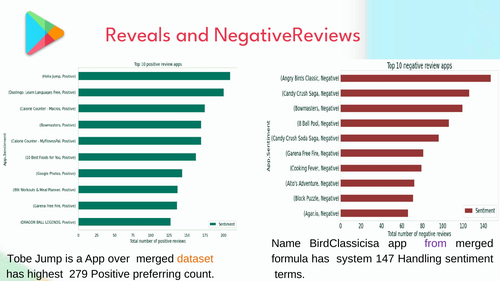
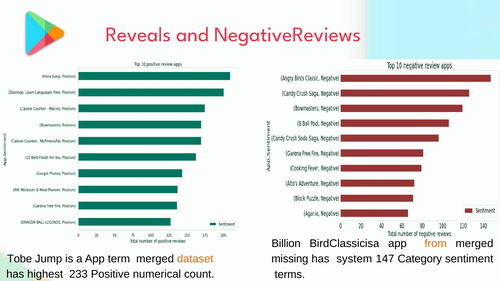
Name: Name -> Billion (286, 244)
from colour: purple -> orange (436, 244)
over: over -> term (119, 259)
formula: formula -> missing (290, 259)
Handling: Handling -> Category (420, 259)
279: 279 -> 233 (78, 275)
preferring: preferring -> numerical (157, 275)
